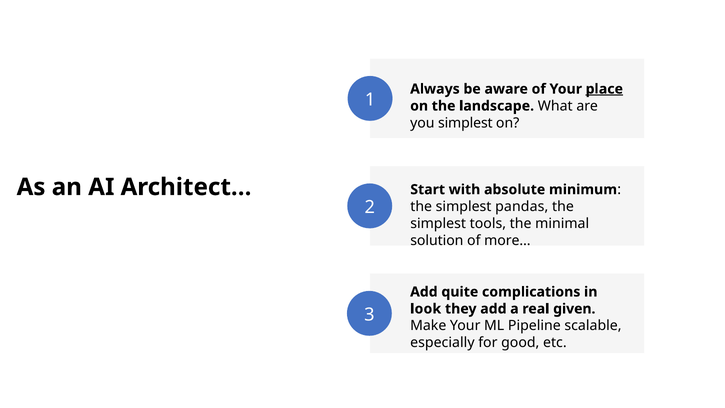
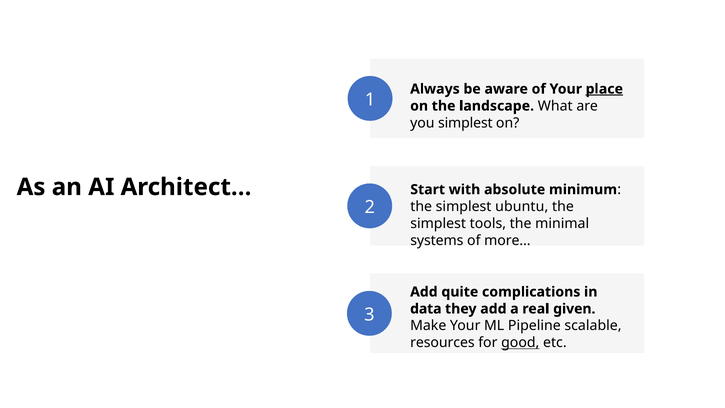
pandas: pandas -> ubuntu (522, 206)
solution: solution -> systems (437, 240)
look: look -> data (426, 309)
especially: especially -> resources (442, 343)
good underline: none -> present (520, 343)
